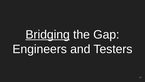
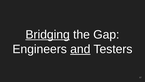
and underline: none -> present (80, 49)
